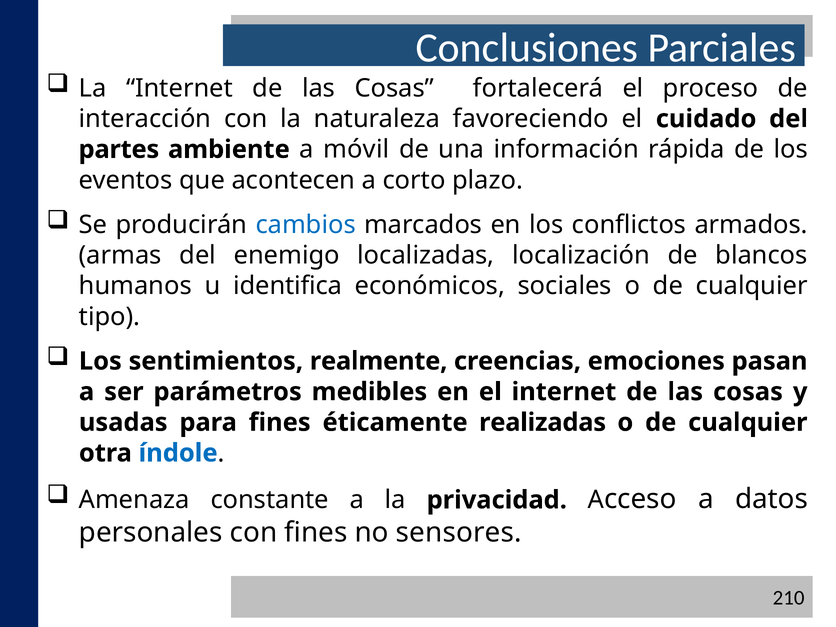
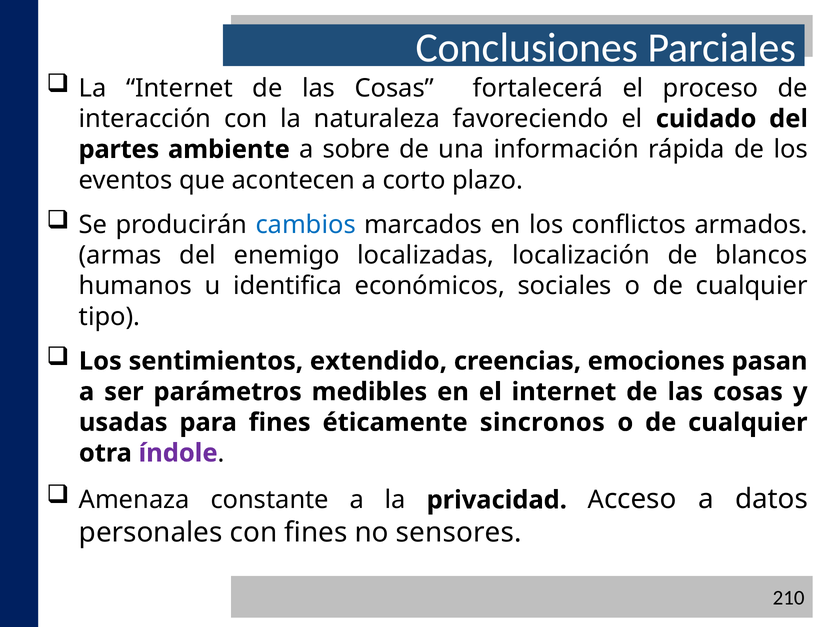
móvil: móvil -> sobre (357, 149)
realmente: realmente -> extendido (378, 361)
realizadas: realizadas -> sincronos (542, 422)
índole colour: blue -> purple (178, 453)
